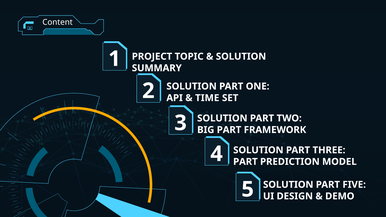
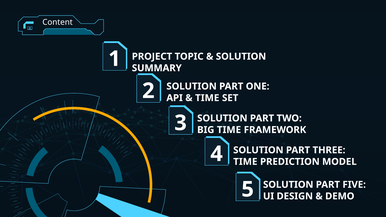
BIG PART: PART -> TIME (229, 130)
PART: PART -> TIME (245, 162)
